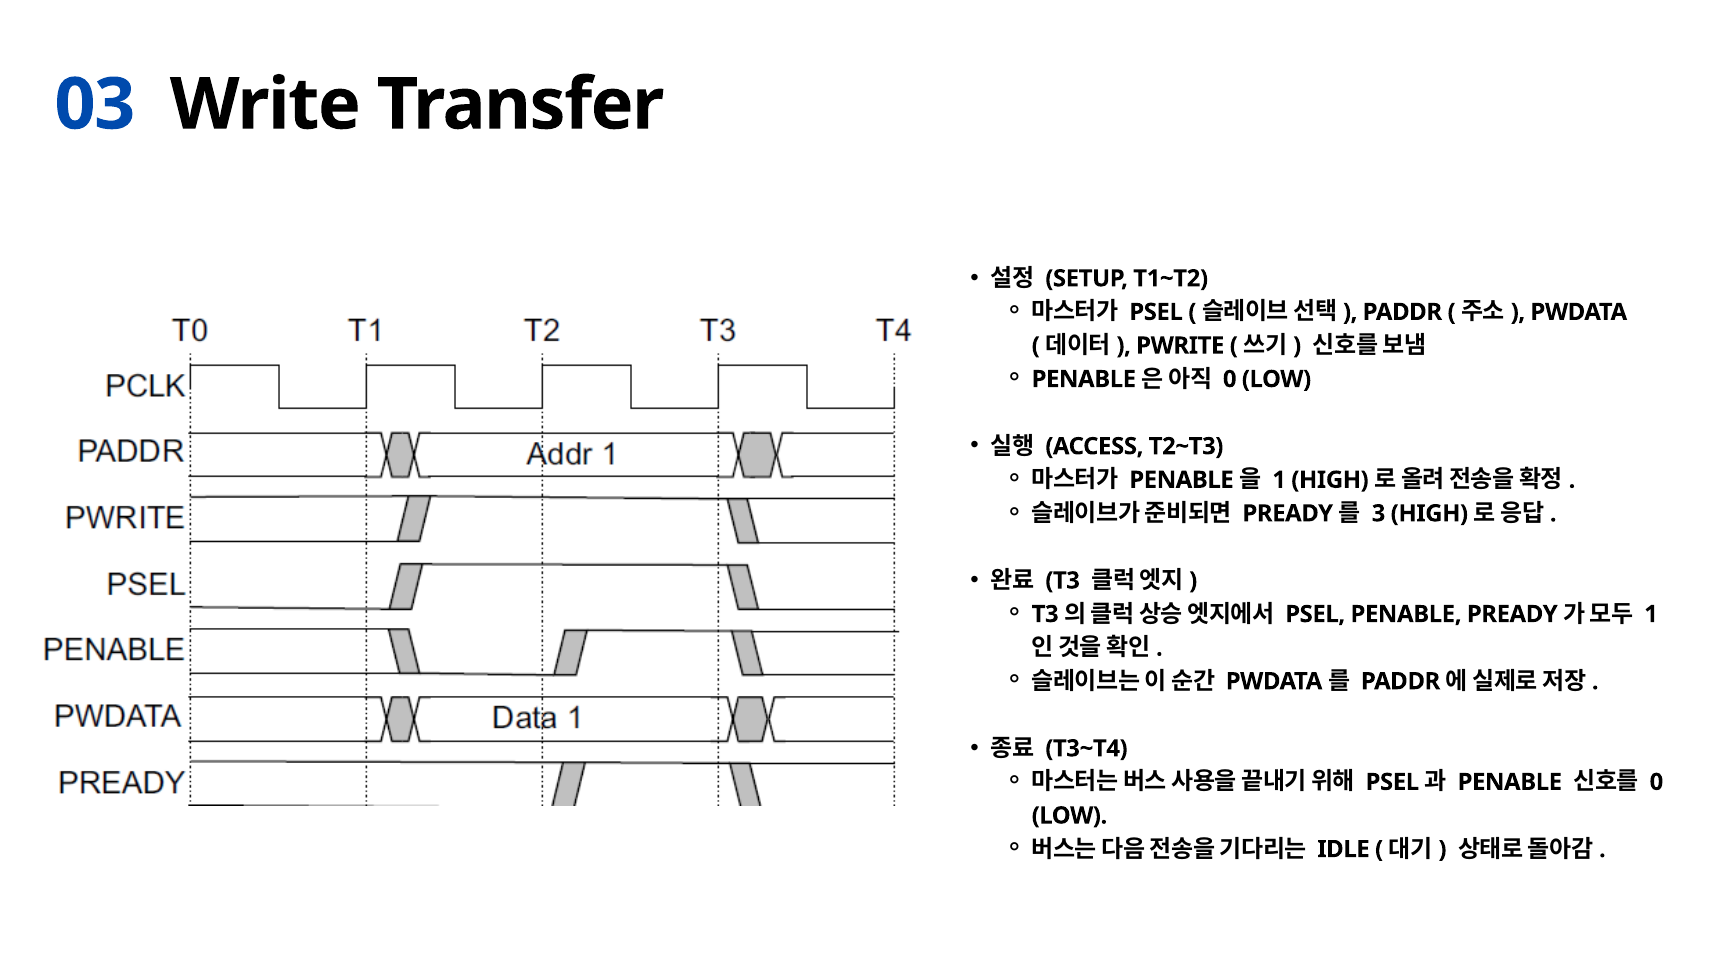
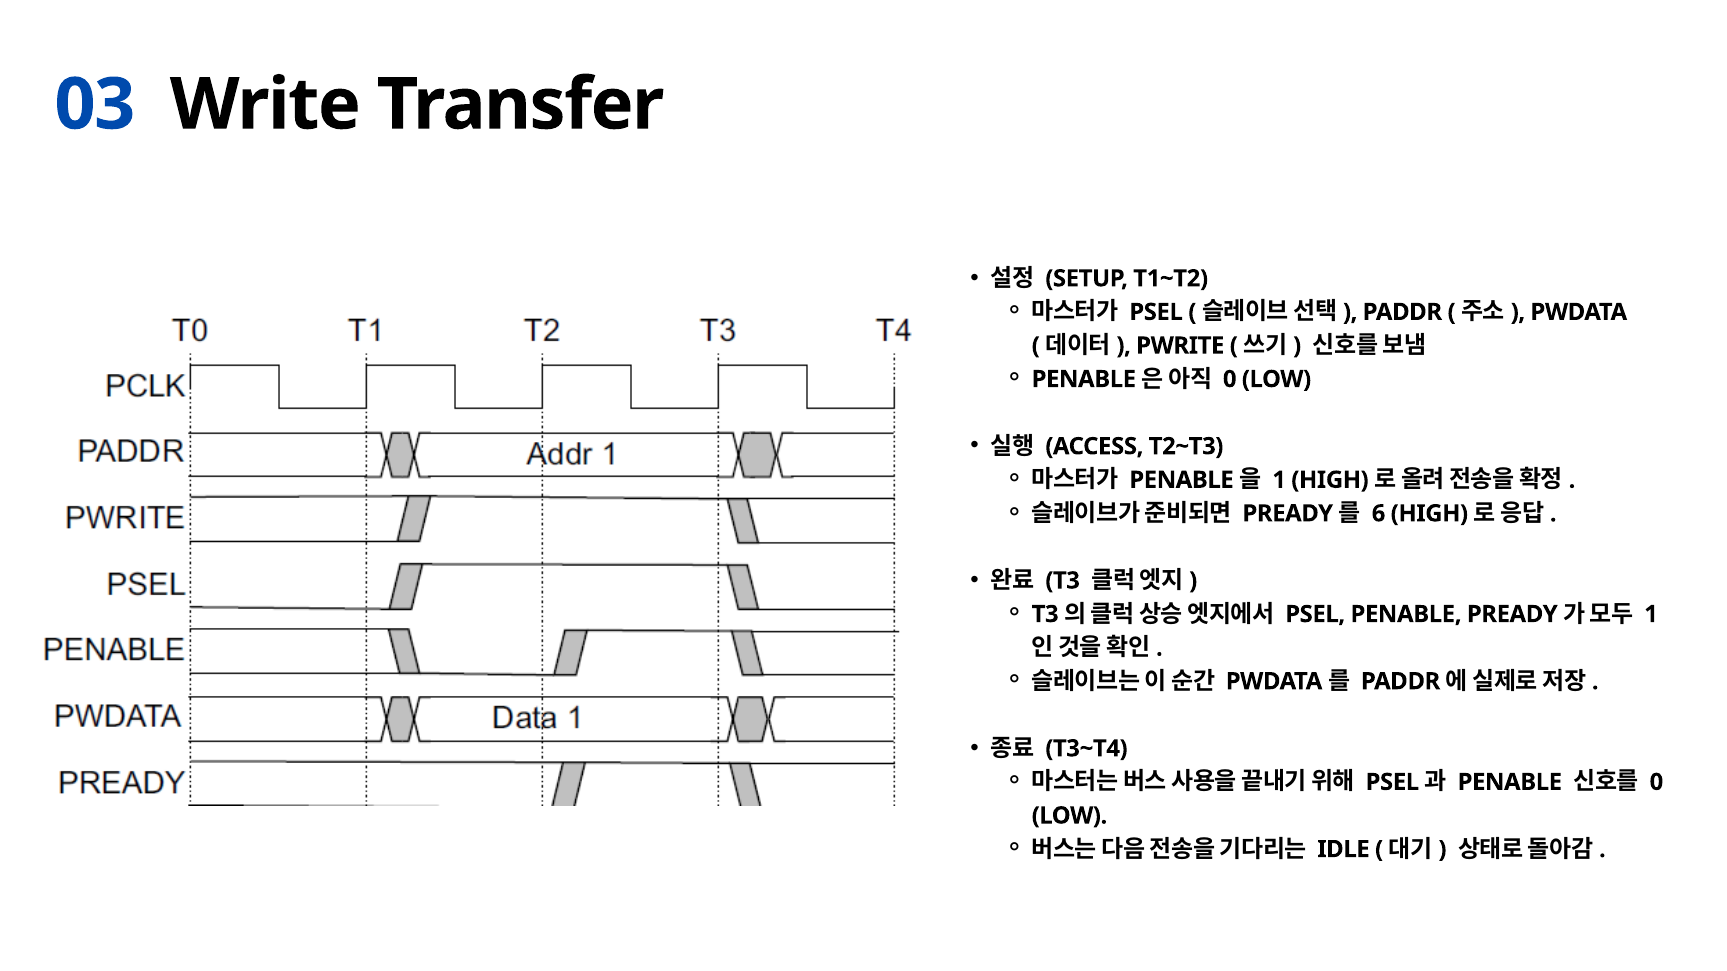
3: 3 -> 6 (1379, 514)
